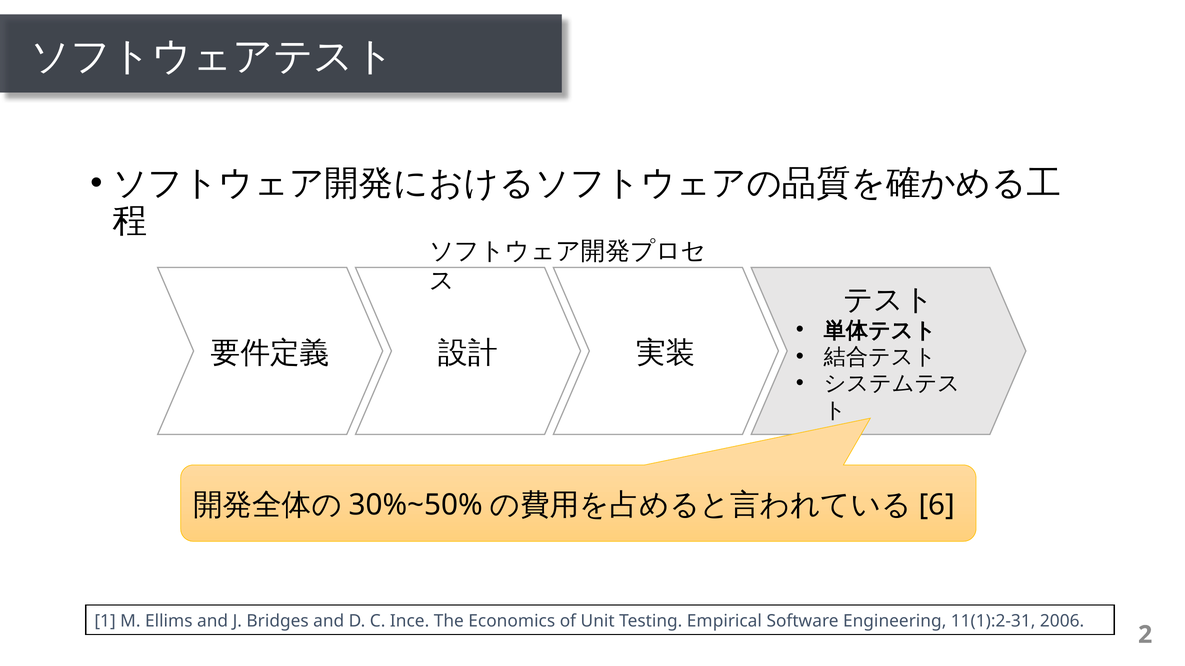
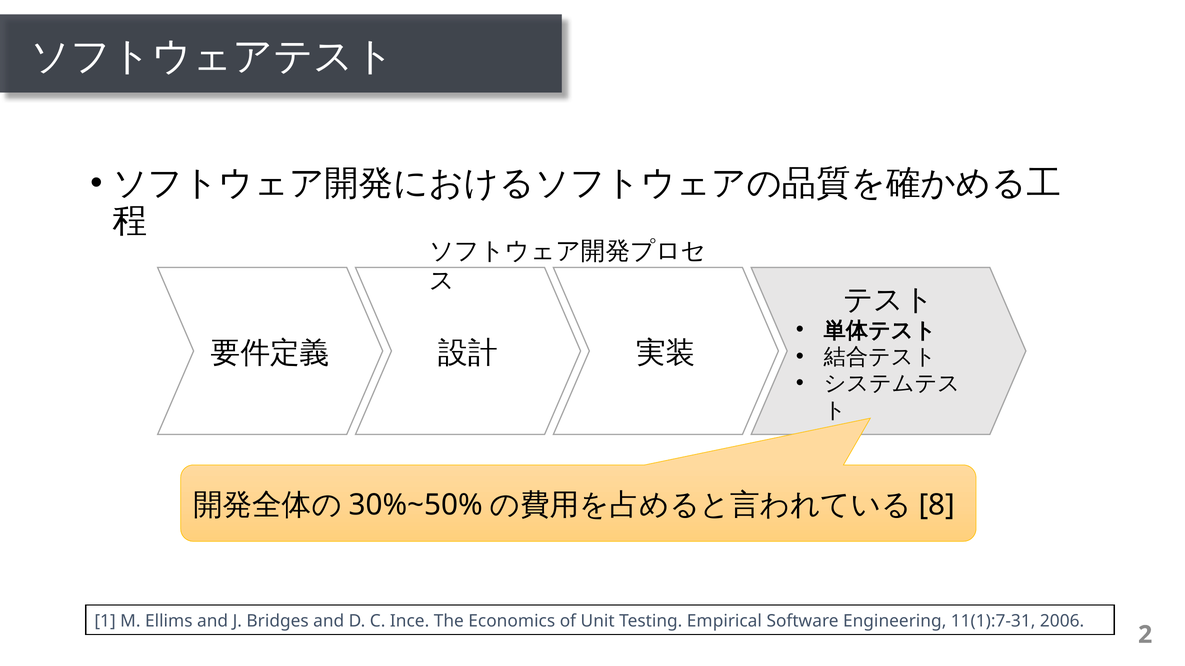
6: 6 -> 8 (937, 506)
11(1):2-31: 11(1):2-31 -> 11(1):7-31 (993, 622)
